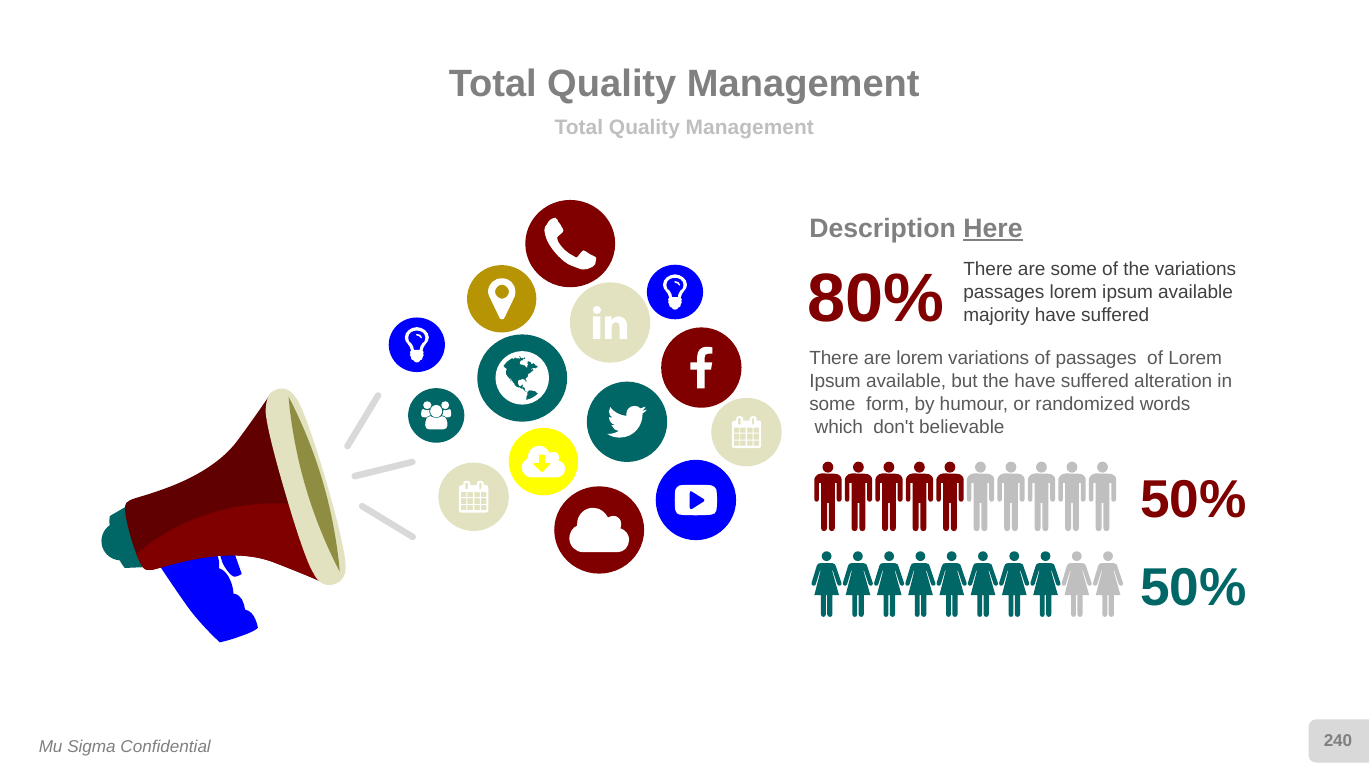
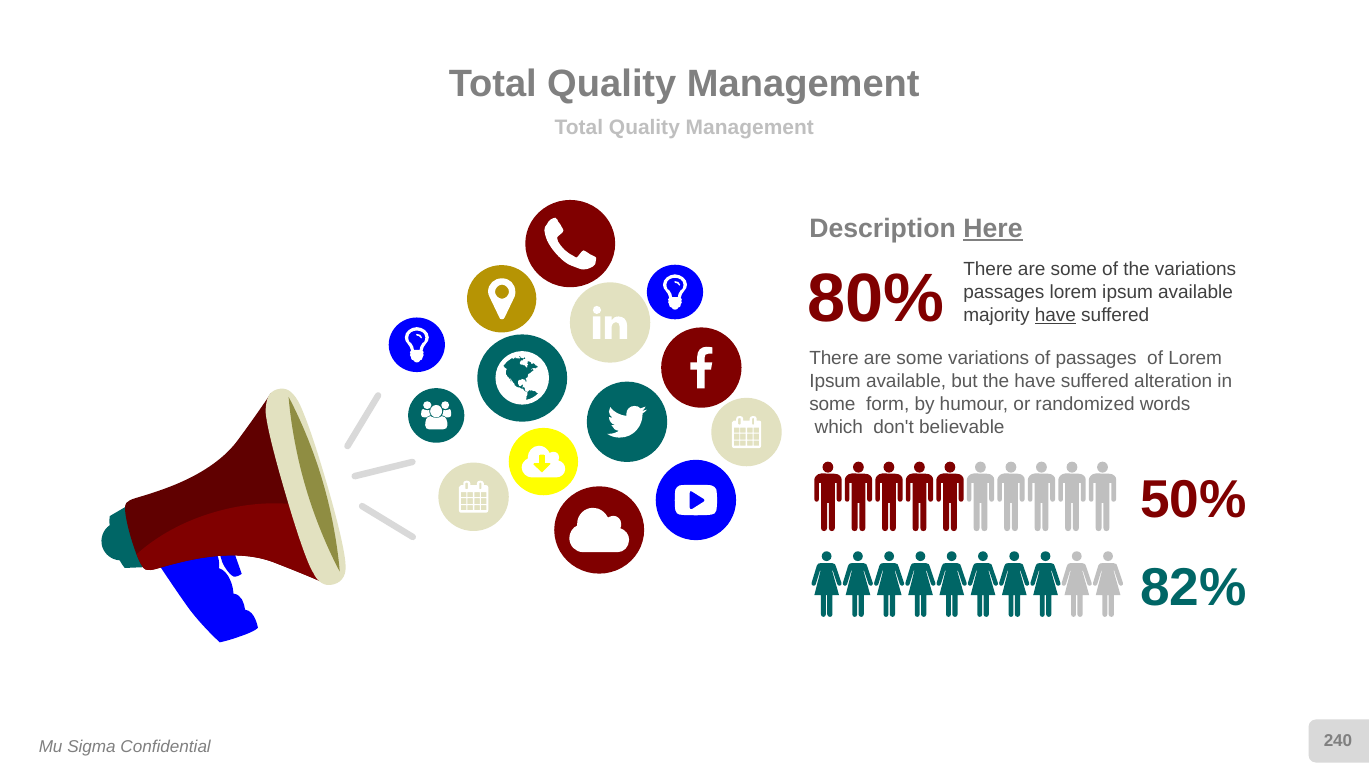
have underline: none -> present (1055, 315)
lorem: lorem -> some (920, 358)
50%: 50% -> 82% (1193, 588)
